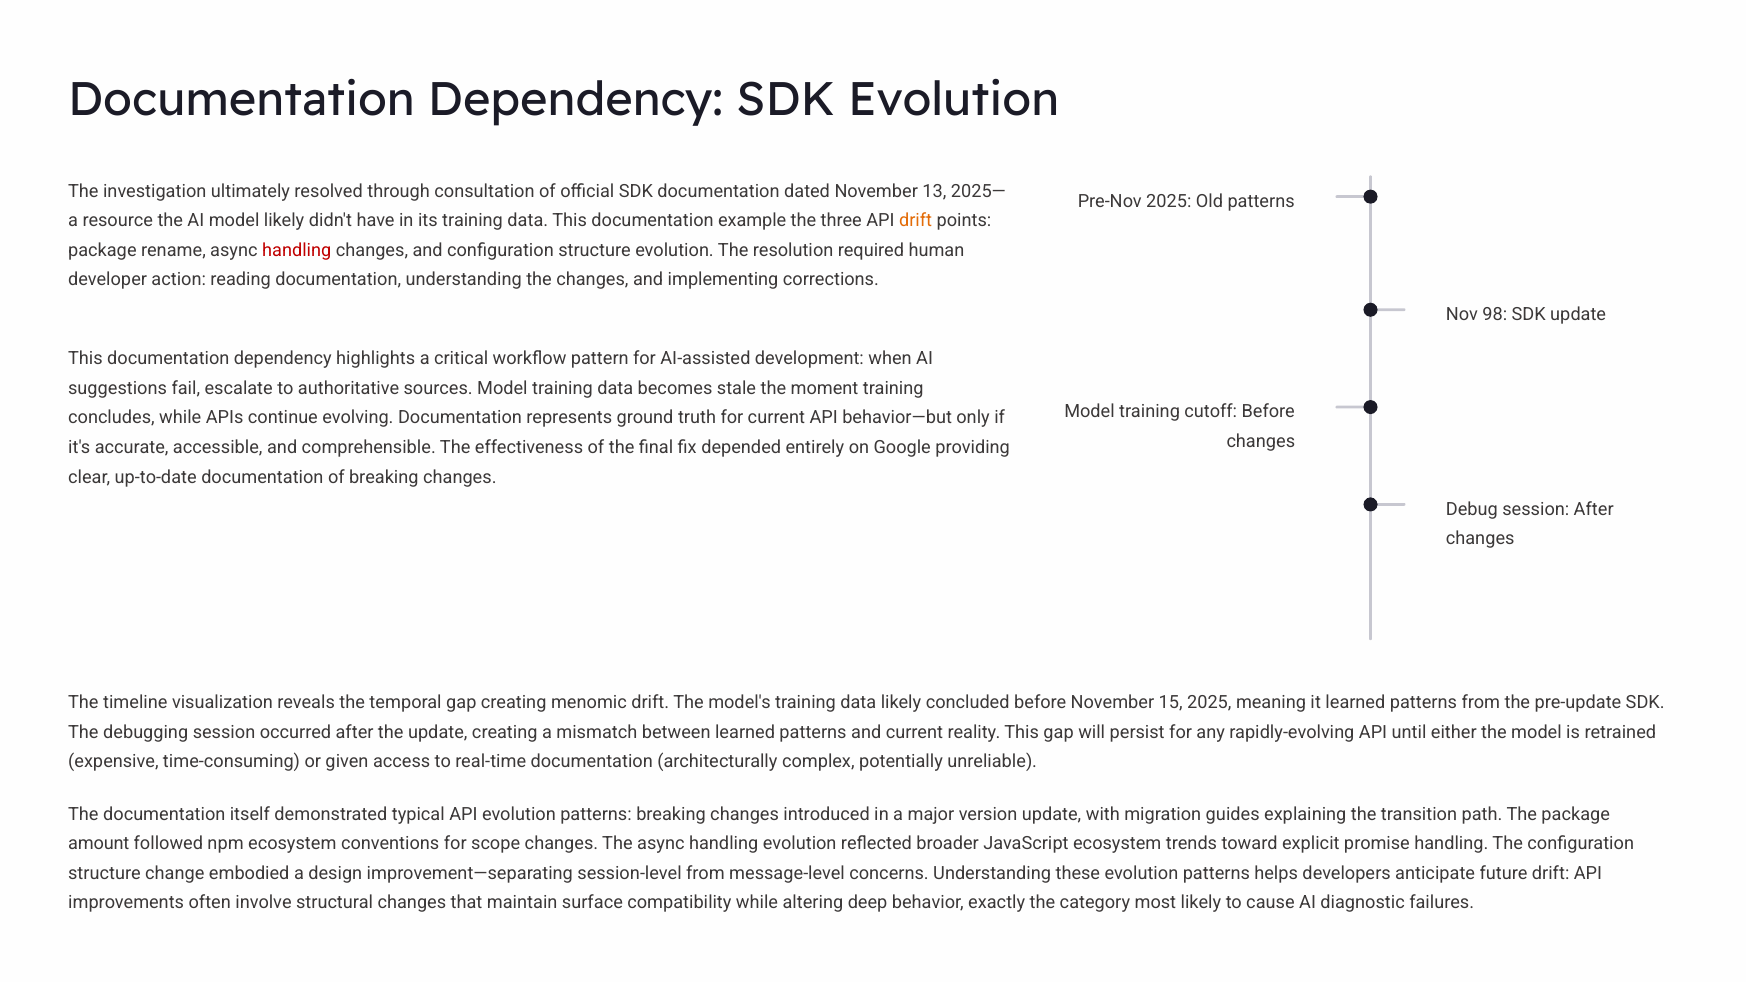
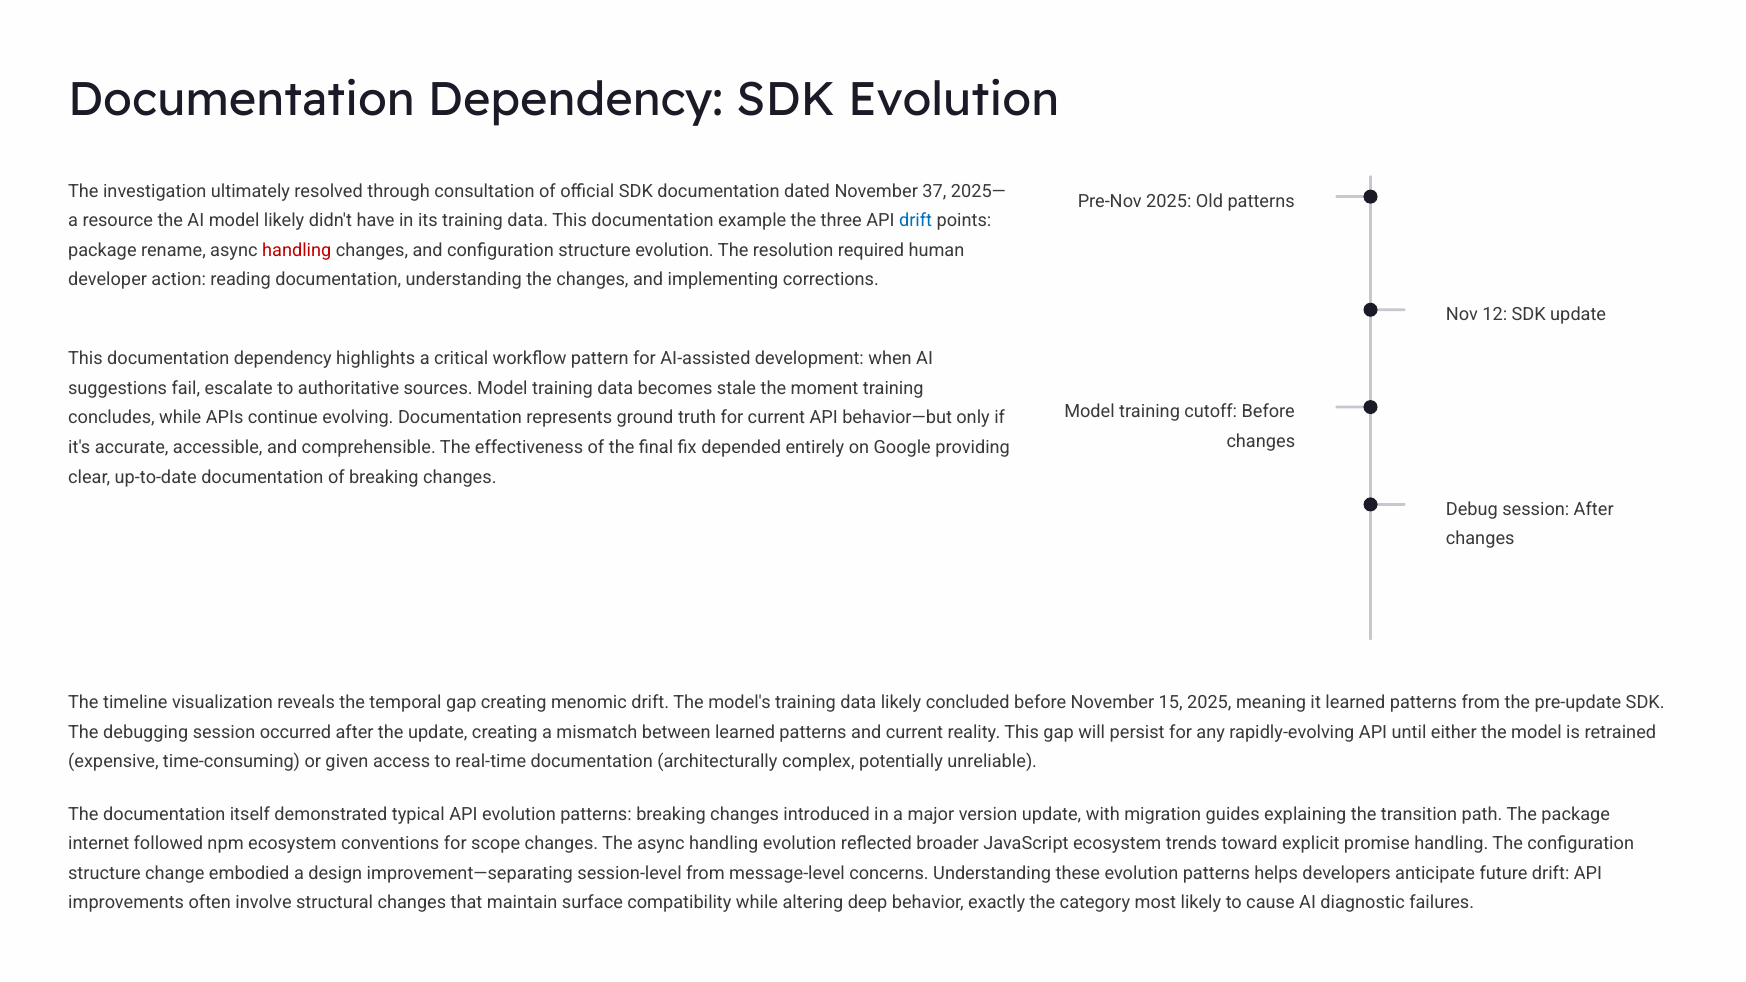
13: 13 -> 37 (934, 191)
drift colour: orange -> blue (916, 221)
98: 98 -> 12 (1495, 315)
amount: amount -> internet (99, 844)
